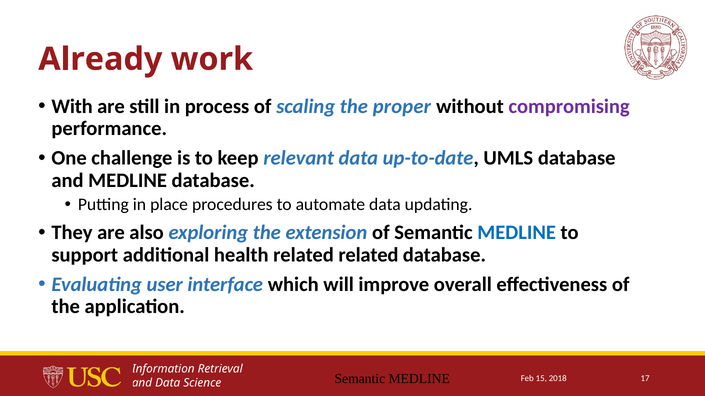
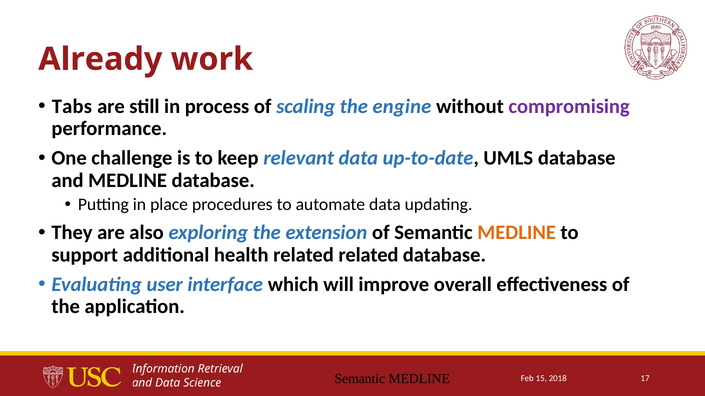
With: With -> Tabs (72, 107)
proper: proper -> engine (402, 107)
MEDLINE colour: blue -> orange (517, 233)
